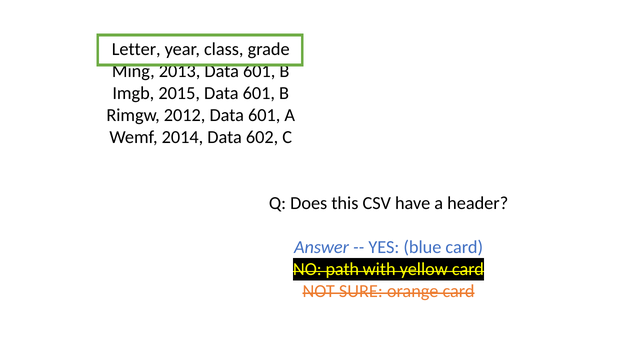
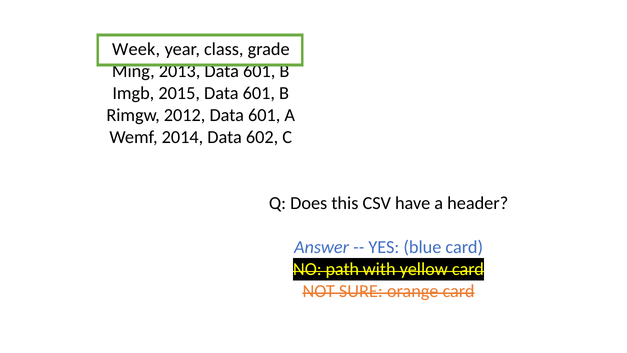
Letter: Letter -> Week (136, 49)
